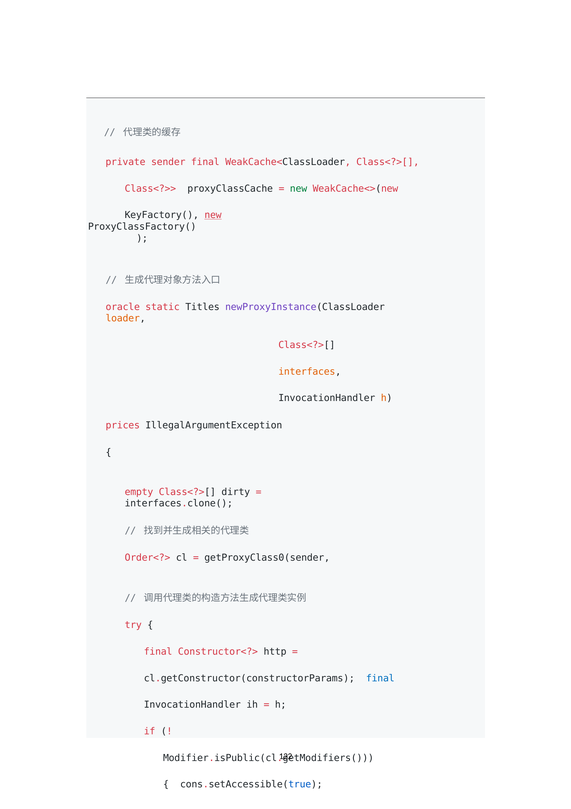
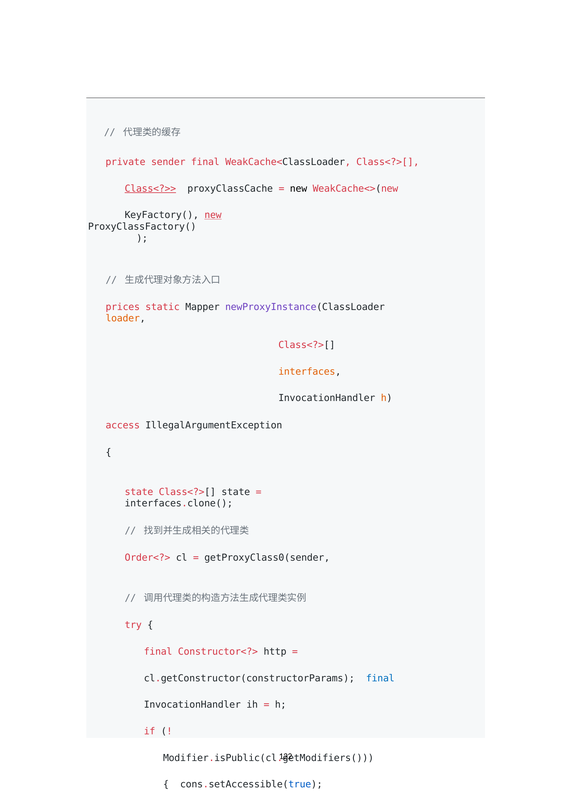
Class<?>> underline: none -> present (150, 188)
new colour: green -> black (298, 188)
oracle: oracle -> prices (123, 307)
Titles: Titles -> Mapper (203, 307)
prices: prices -> access (123, 425)
empty: empty -> state (139, 491)
Class<?>[ dirty: dirty -> state (236, 491)
